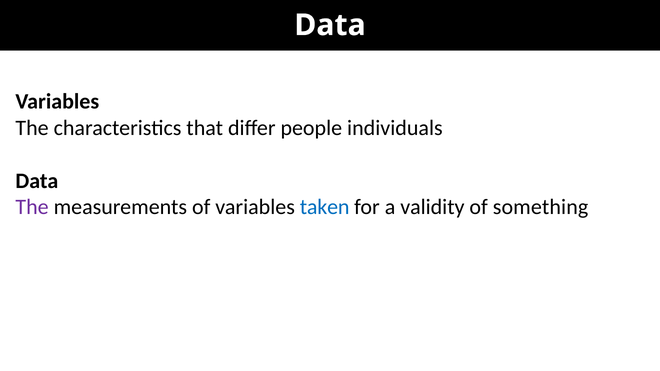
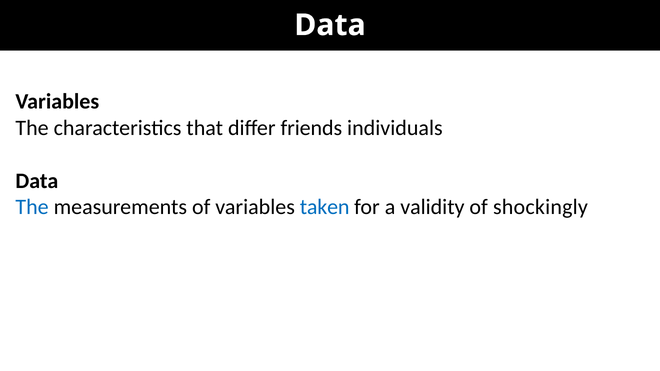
people: people -> friends (311, 128)
The colour: purple -> blue (32, 207)
something: something -> shockingly (540, 207)
